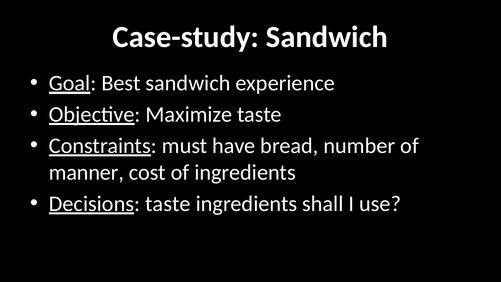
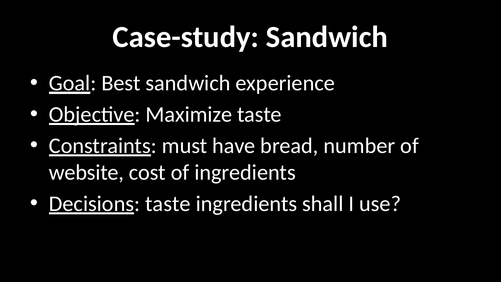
manner: manner -> website (86, 172)
